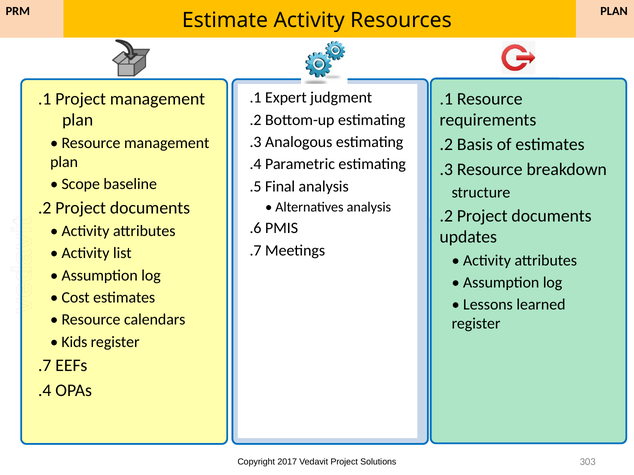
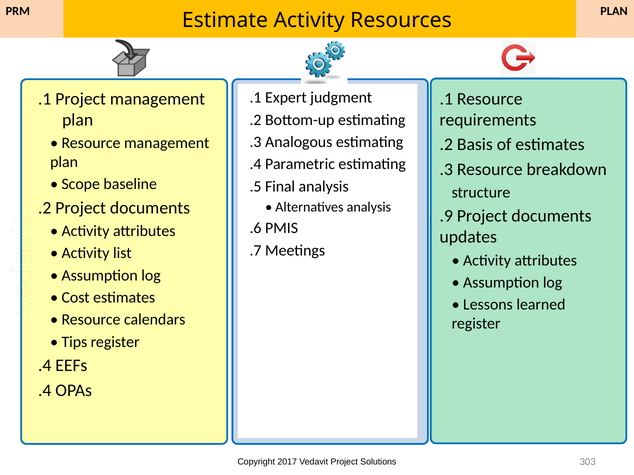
.2: .2 -> .9 (446, 216)
Kids: Kids -> Tips (74, 342)
.7: .7 -> .4 (45, 366)
